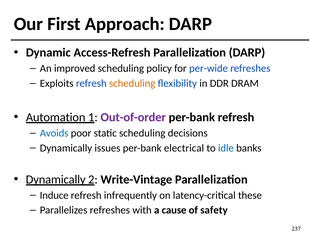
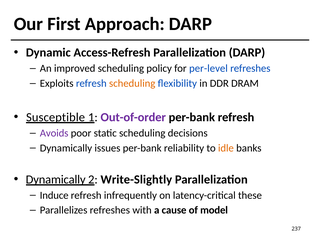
per-wide: per-wide -> per-level (208, 68)
Automation: Automation -> Susceptible (56, 117)
Avoids colour: blue -> purple (54, 133)
electrical: electrical -> reliability (184, 148)
idle colour: blue -> orange (226, 148)
Write-Vintage: Write-Vintage -> Write-Slightly (136, 179)
safety: safety -> model (214, 210)
